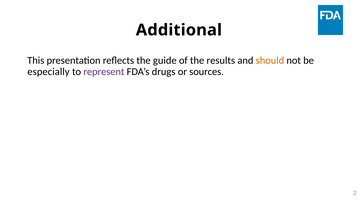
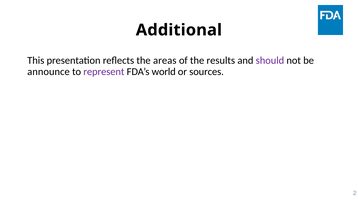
guide: guide -> areas (165, 61)
should colour: orange -> purple (270, 61)
especially: especially -> announce (49, 72)
drugs: drugs -> world (164, 72)
